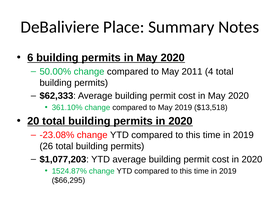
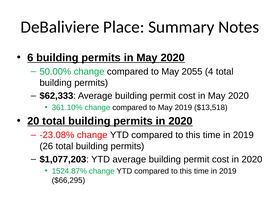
2011: 2011 -> 2055 (192, 72)
